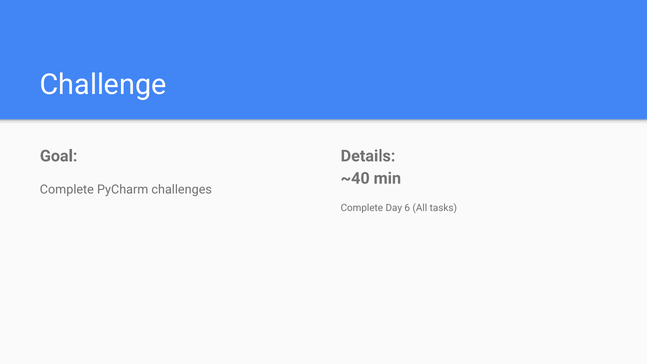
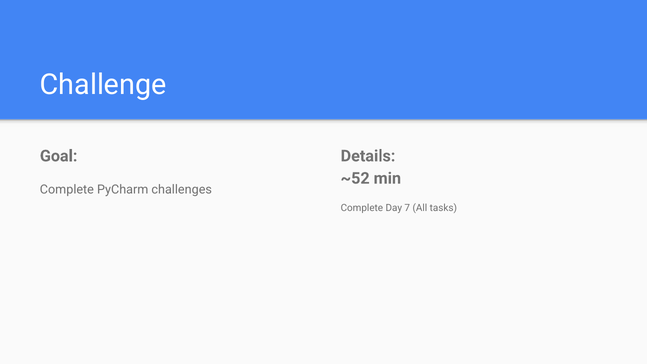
~40: ~40 -> ~52 (355, 178)
6: 6 -> 7 (407, 208)
